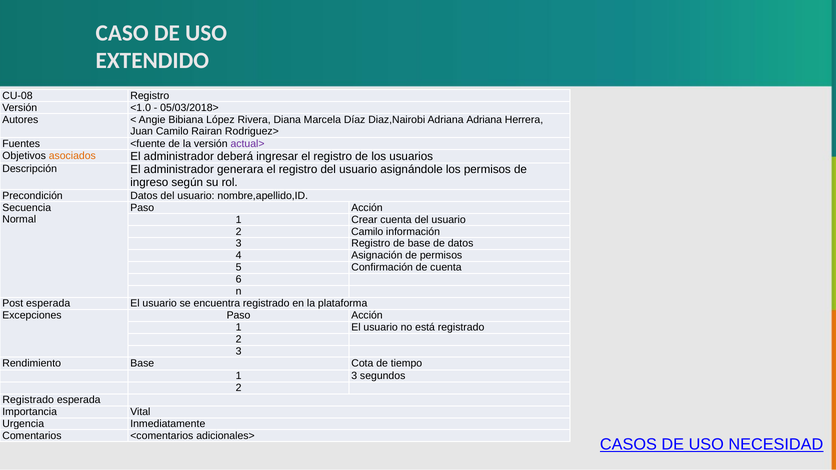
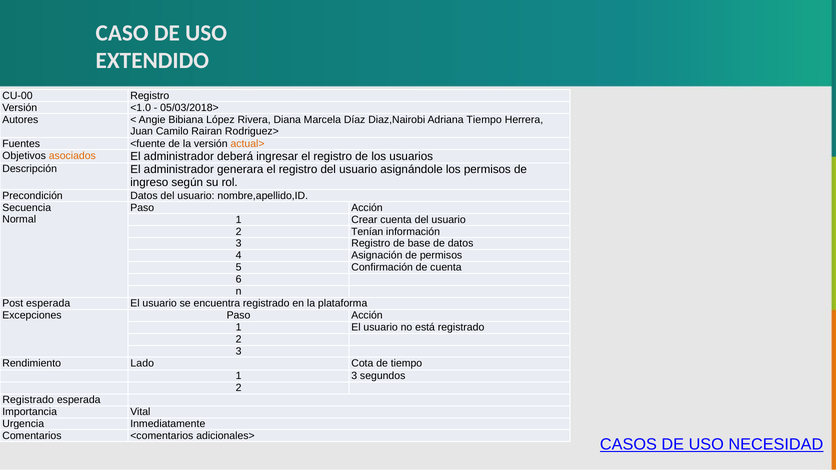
CU-08: CU-08 -> CU-00 (17, 96)
Adriana Adriana: Adriana -> Tiempo (484, 120)
actual> colour: purple -> orange (248, 144)
2 Camilo: Camilo -> Tenían (367, 232)
Rendimiento Base: Base -> Lado (142, 363)
